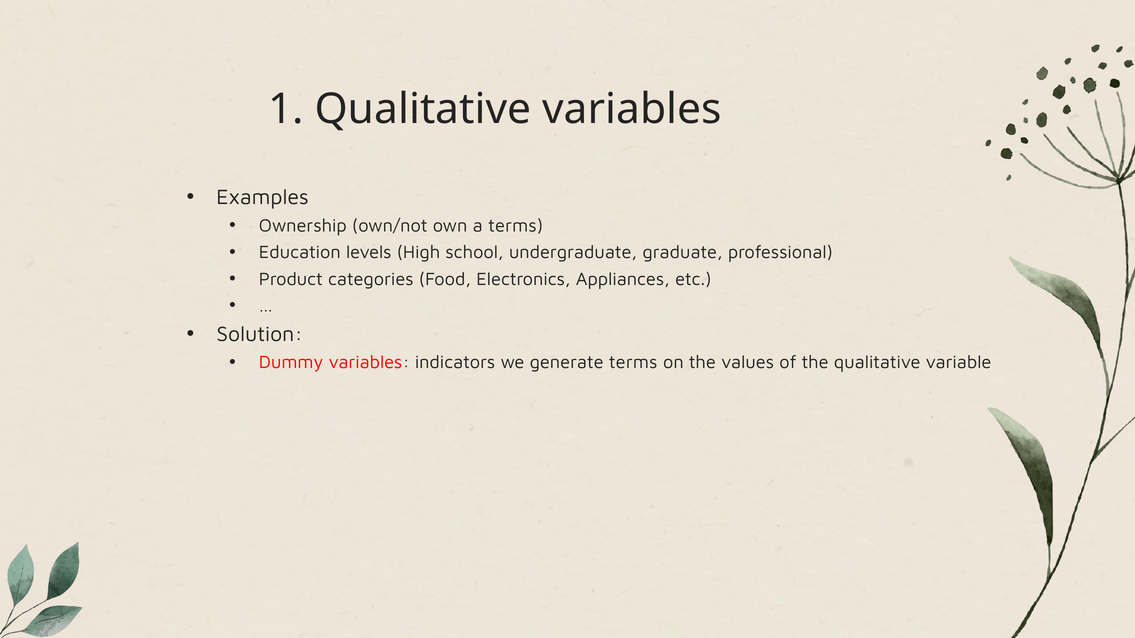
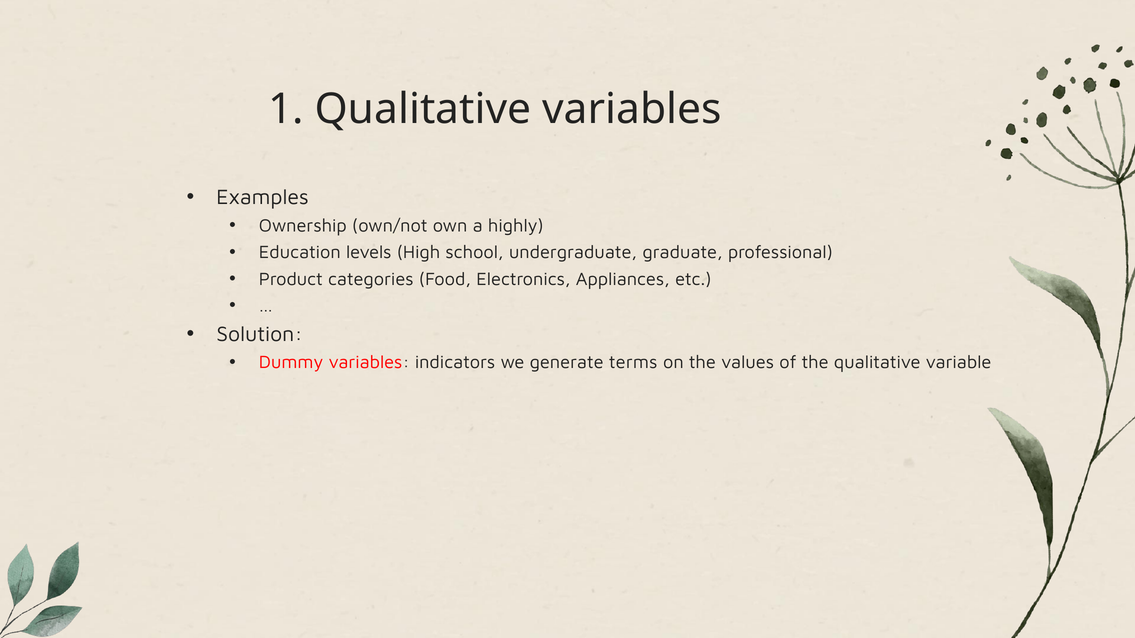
a terms: terms -> highly (516, 226)
